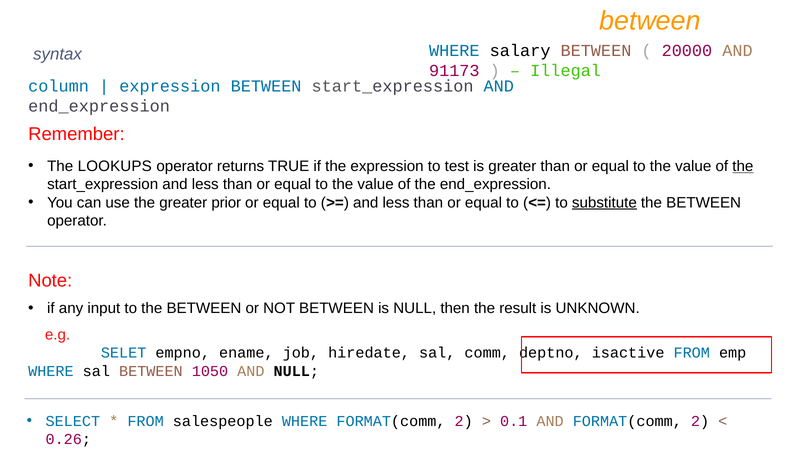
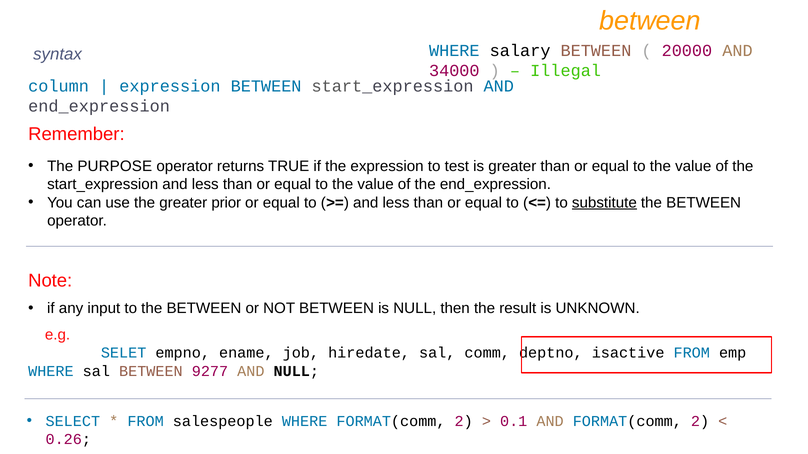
91173: 91173 -> 34000 (454, 71)
LOOKUPS: LOOKUPS -> PURPOSE (115, 166)
the underline: present -> none (743, 166)
1050: 1050 -> 9277 (210, 371)
